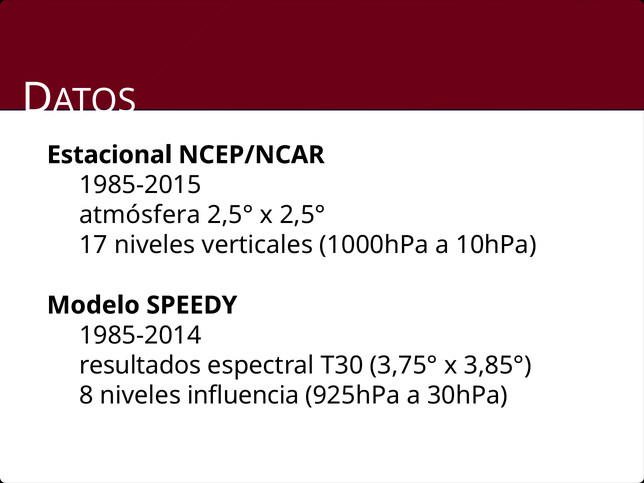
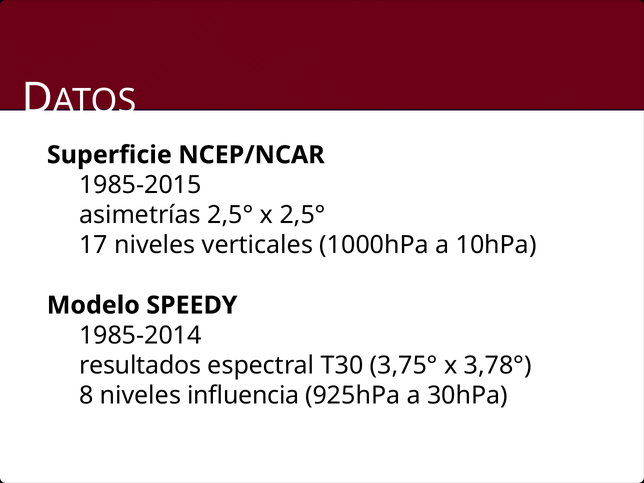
Estacional: Estacional -> Superficie (109, 155)
atmósfera: atmósfera -> asimetrías (140, 215)
3,85°: 3,85° -> 3,78° (498, 365)
